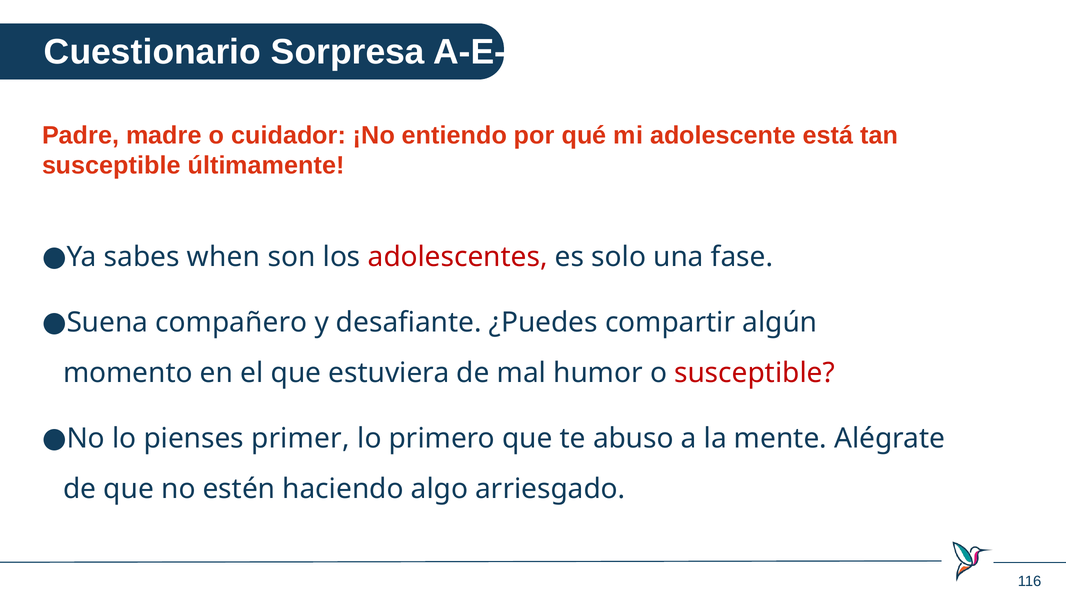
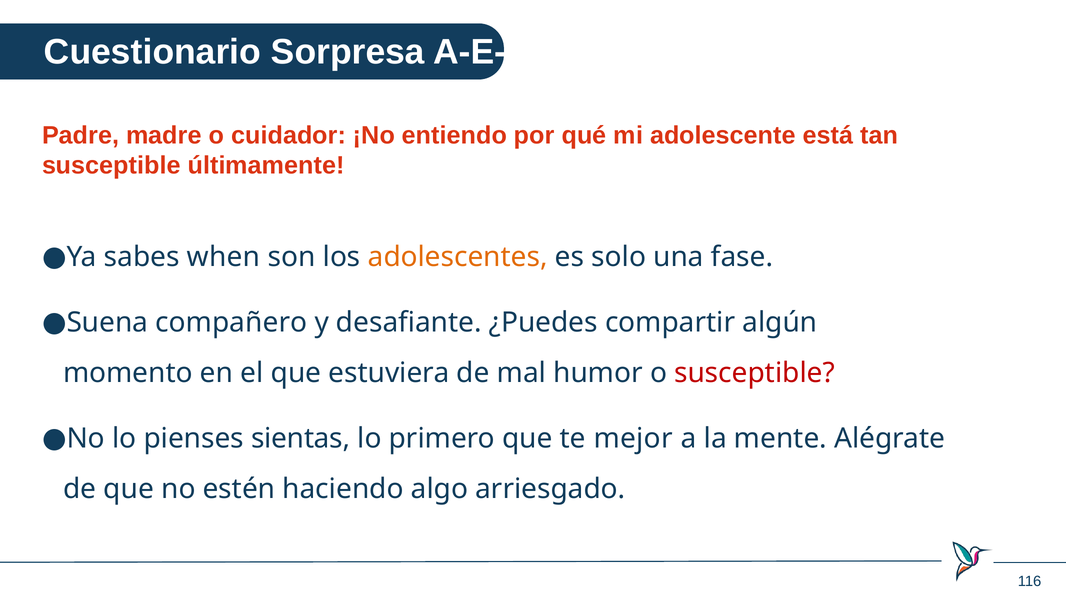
adolescentes colour: red -> orange (458, 257)
primer: primer -> sientas (301, 439)
abuso: abuso -> mejor (633, 439)
